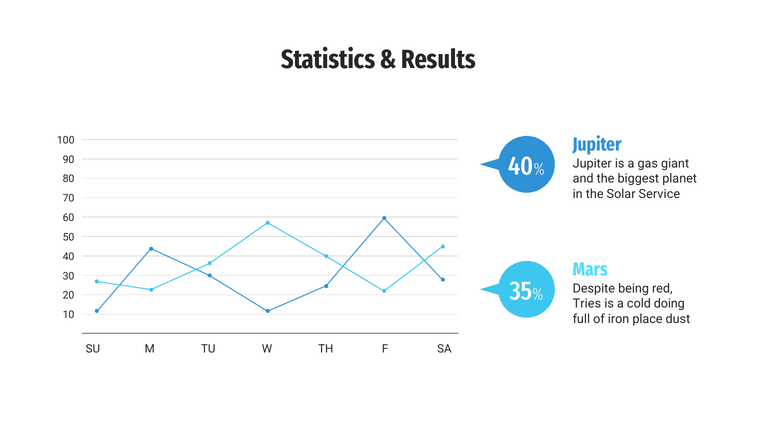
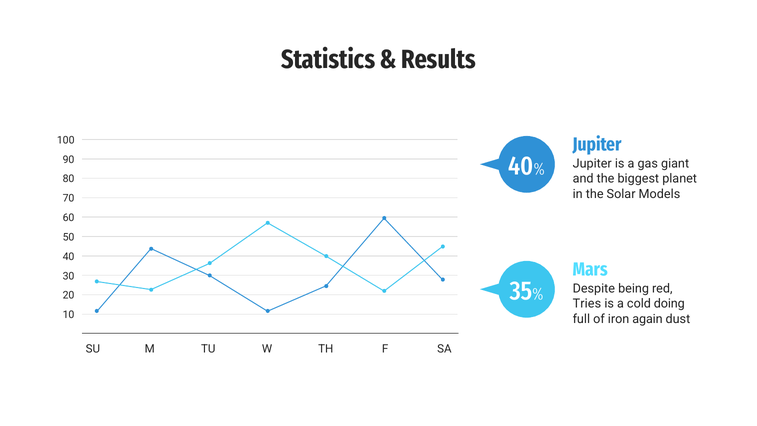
Service: Service -> Models (659, 194)
place: place -> again (647, 319)
